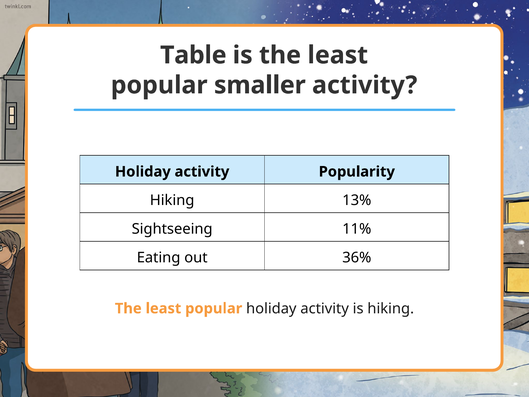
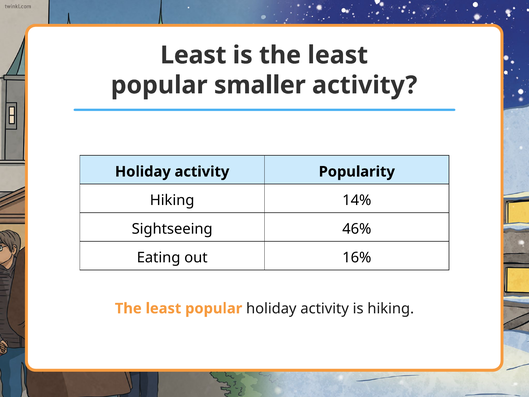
Table: Table -> Least (193, 55)
13%: 13% -> 14% (357, 200)
11%: 11% -> 46% (357, 229)
36%: 36% -> 16% (357, 258)
